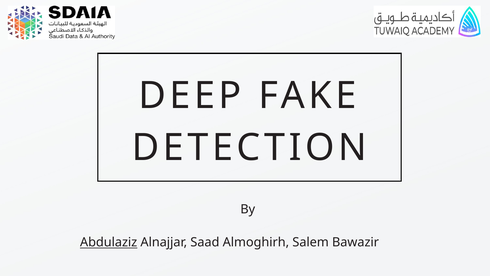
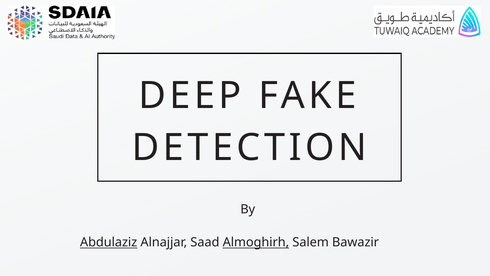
Almoghirh underline: none -> present (256, 242)
